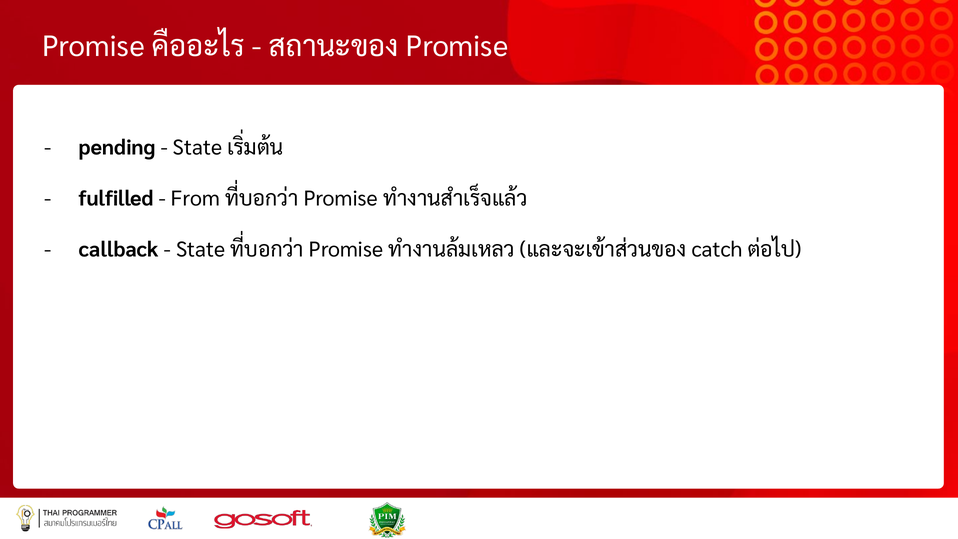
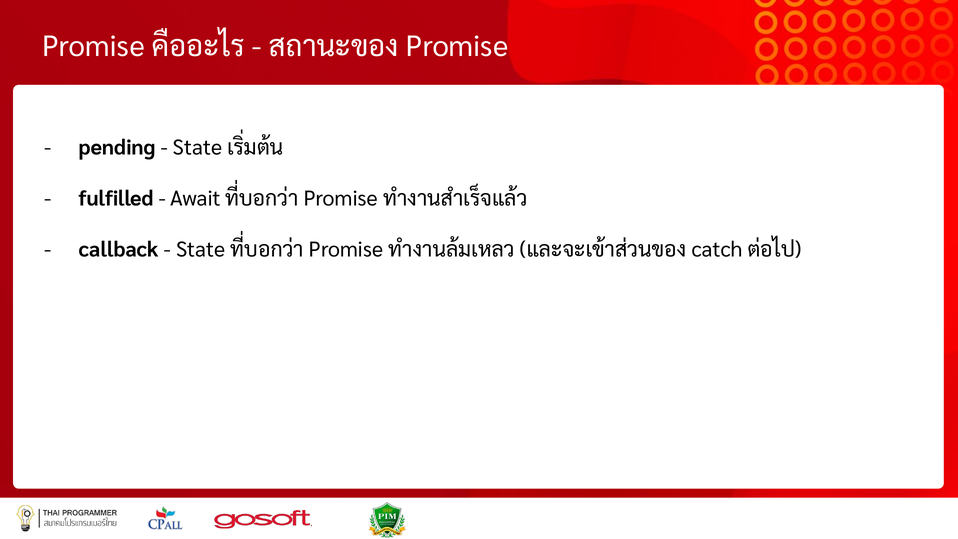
From: From -> Await (196, 199)
